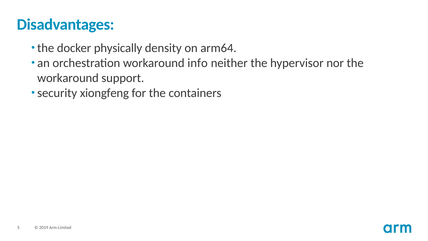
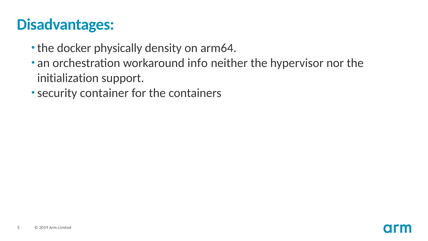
workaround: workaround -> initialization (68, 78)
xiongfeng: xiongfeng -> container (104, 93)
